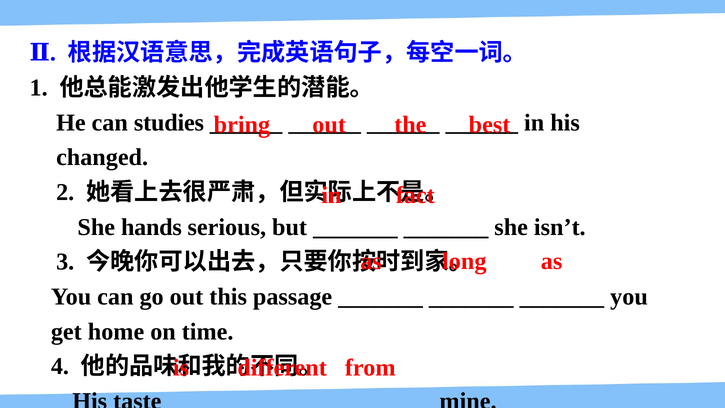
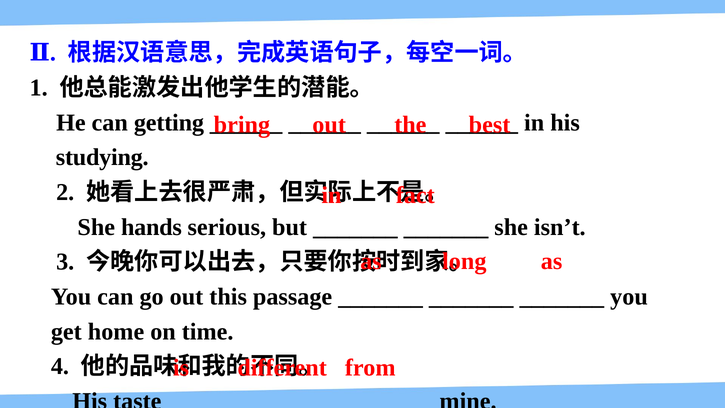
studies: studies -> getting (169, 123)
changed: changed -> studying (102, 157)
